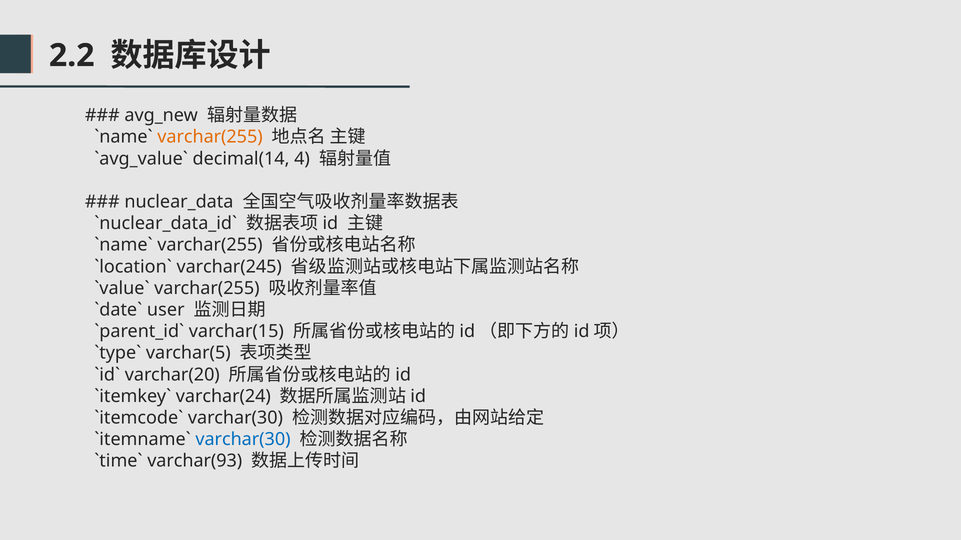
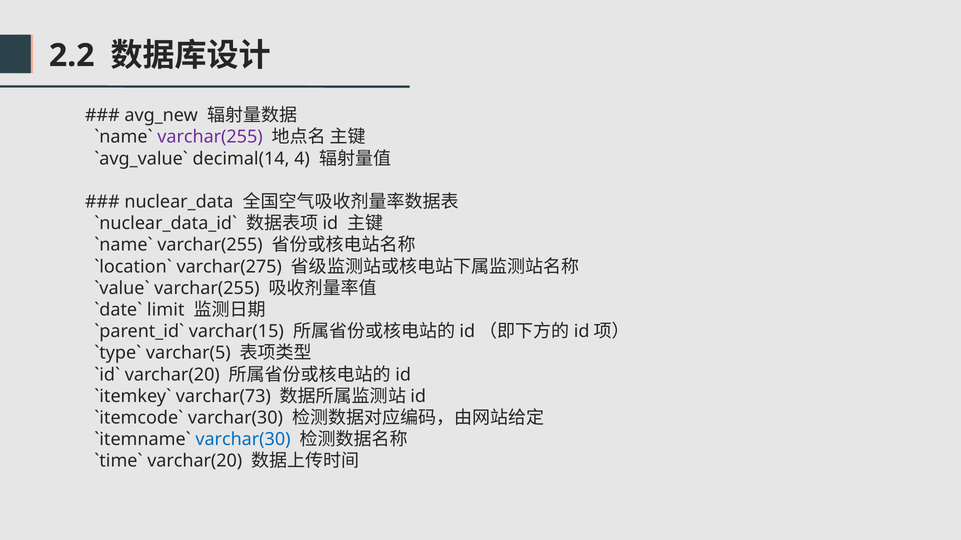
varchar(255 colour: orange -> purple (210, 137)
varchar(245: varchar(245 -> varchar(275 (229, 267)
user: user -> limit (166, 310)
varchar(24: varchar(24 -> varchar(73 (223, 397)
varchar(93: varchar(93 -> varchar(20 (195, 462)
